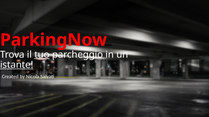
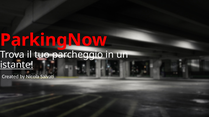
tuo underline: present -> none (42, 55)
